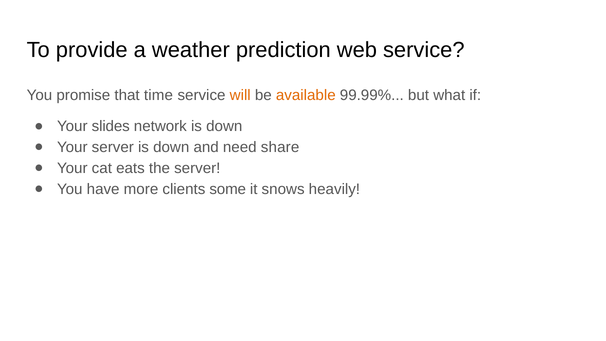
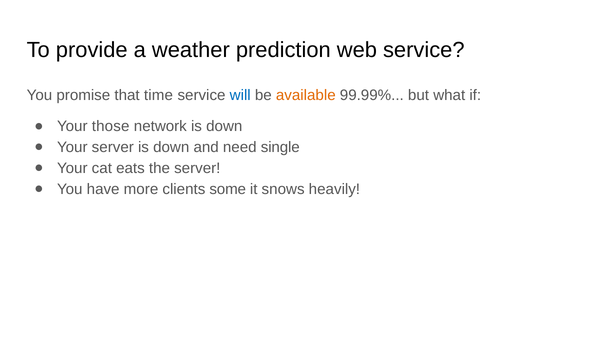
will colour: orange -> blue (240, 95)
slides: slides -> those (111, 126)
share: share -> single (280, 147)
